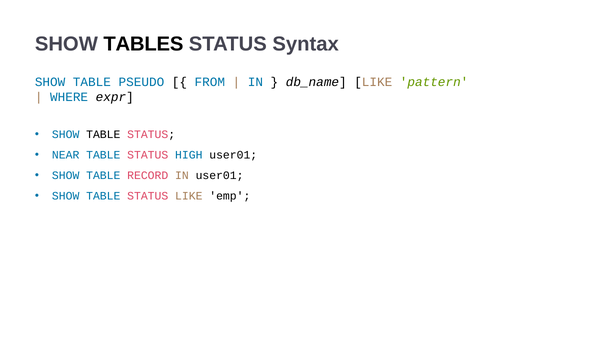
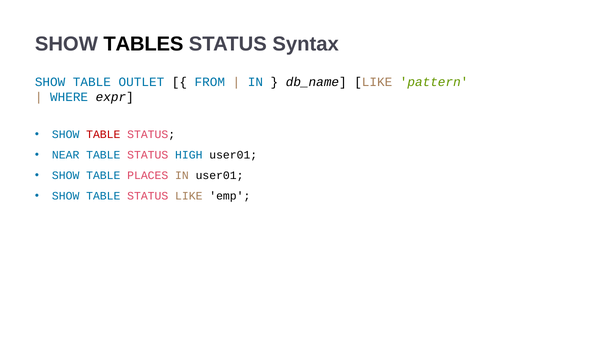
PSEUDO: PSEUDO -> OUTLET (141, 82)
TABLE colour: black -> red (103, 134)
RECORD: RECORD -> PLACES (148, 175)
